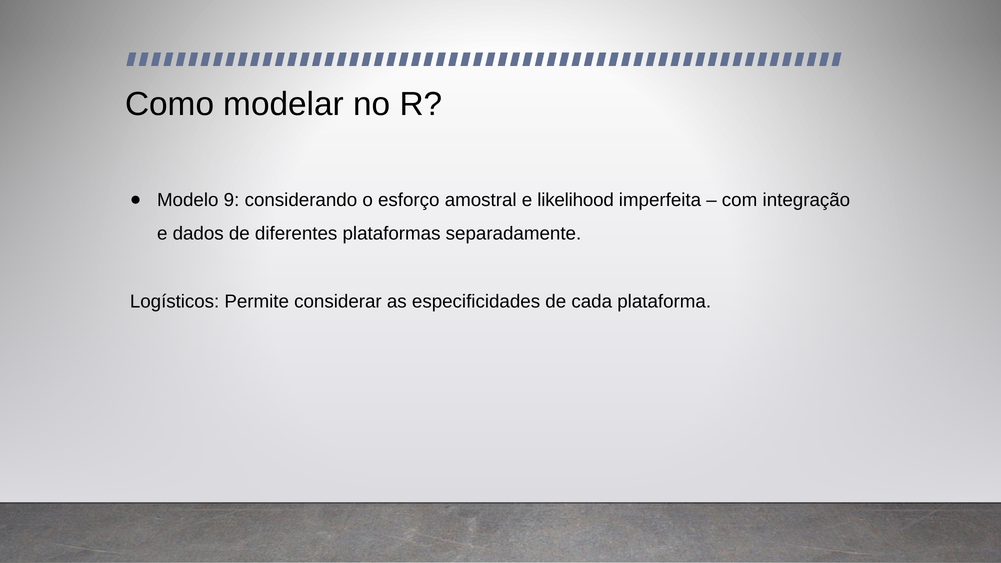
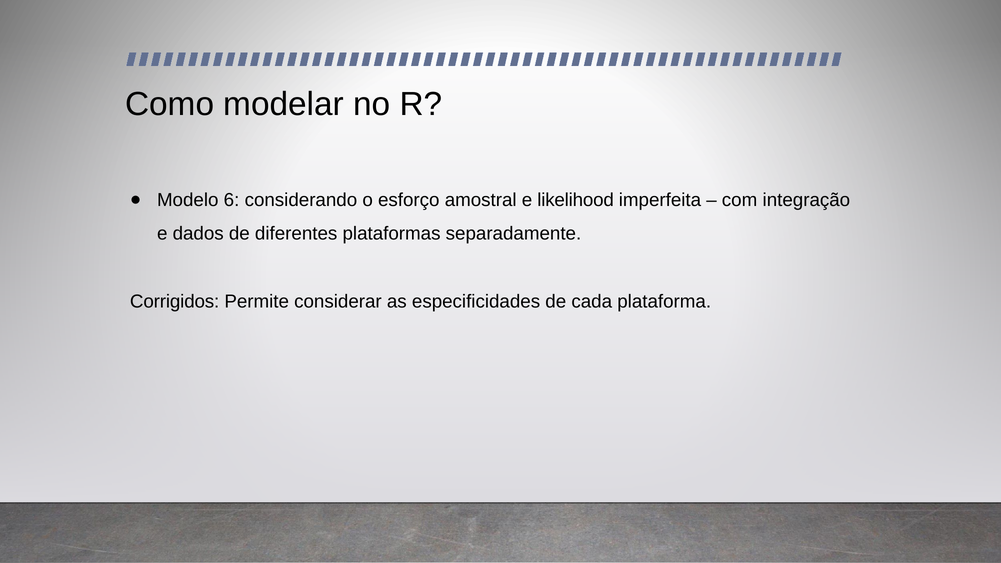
9: 9 -> 6 (232, 200)
Logísticos: Logísticos -> Corrigidos (175, 301)
